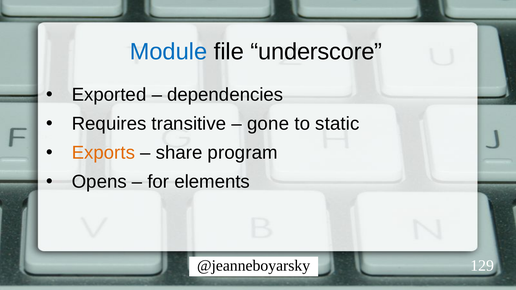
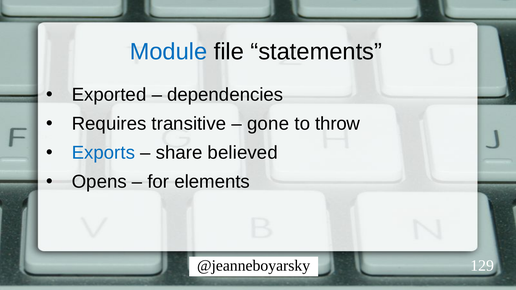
underscore: underscore -> statements (316, 52)
static: static -> throw (338, 124)
Exports colour: orange -> blue (103, 153)
program: program -> believed (243, 153)
